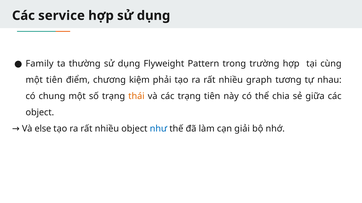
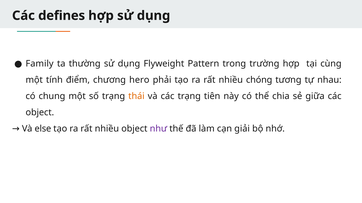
service: service -> defines (62, 16)
một tiên: tiên -> tính (54, 80)
kiệm: kiệm -> hero (139, 80)
graph: graph -> chóng (259, 80)
như colour: blue -> purple (158, 129)
